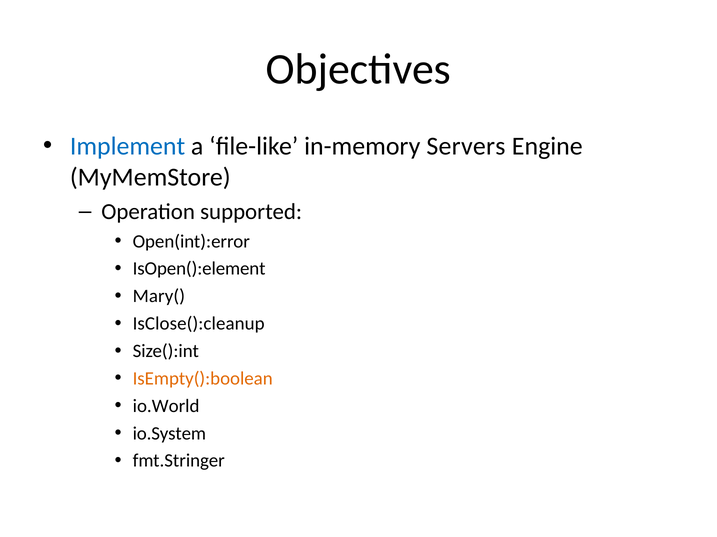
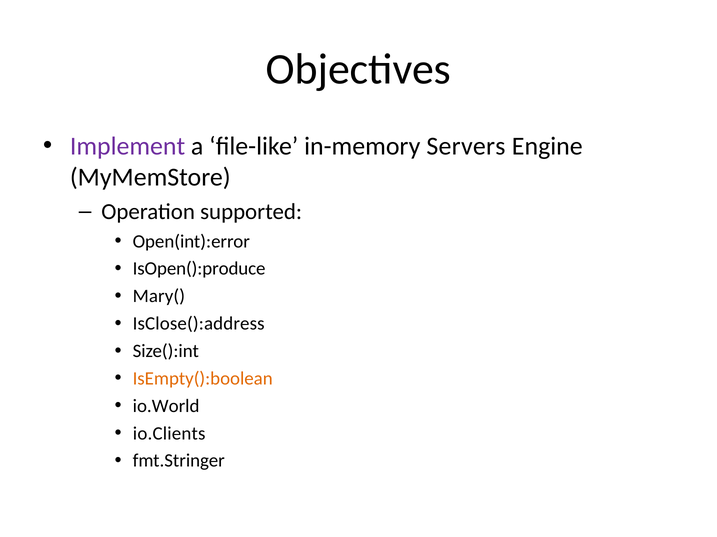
Implement colour: blue -> purple (128, 146)
IsOpen():element: IsOpen():element -> IsOpen():produce (199, 269)
IsClose():cleanup: IsClose():cleanup -> IsClose():address (199, 324)
io.System: io.System -> io.Clients (169, 434)
